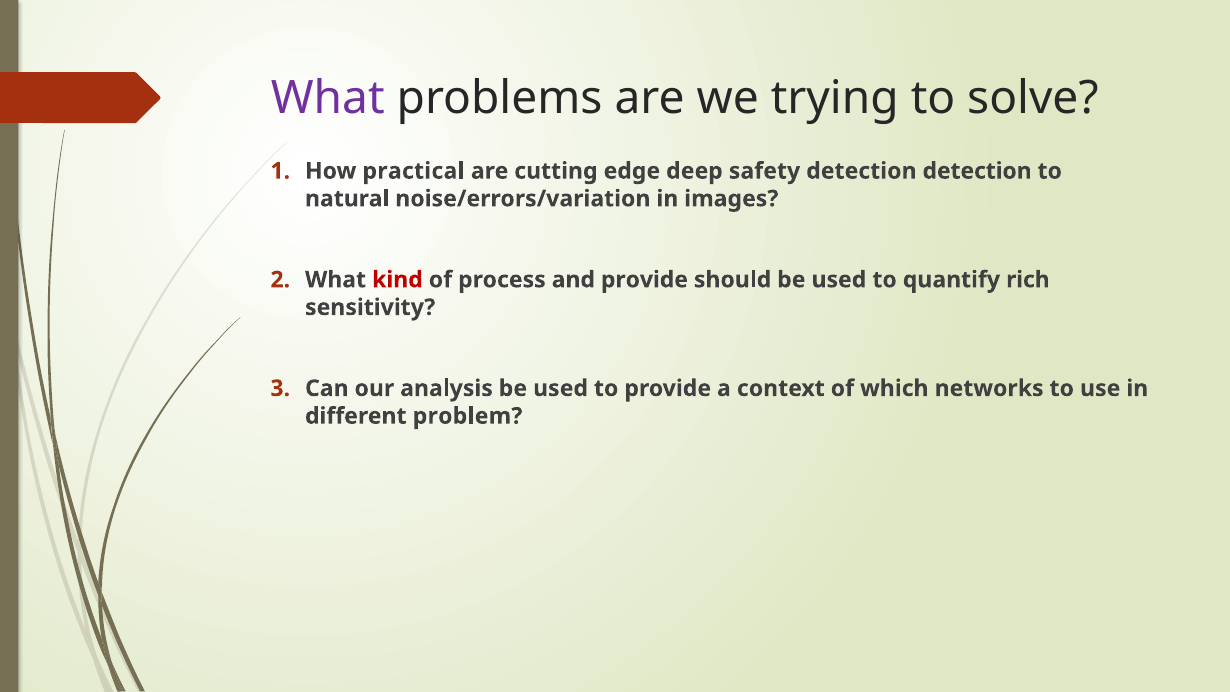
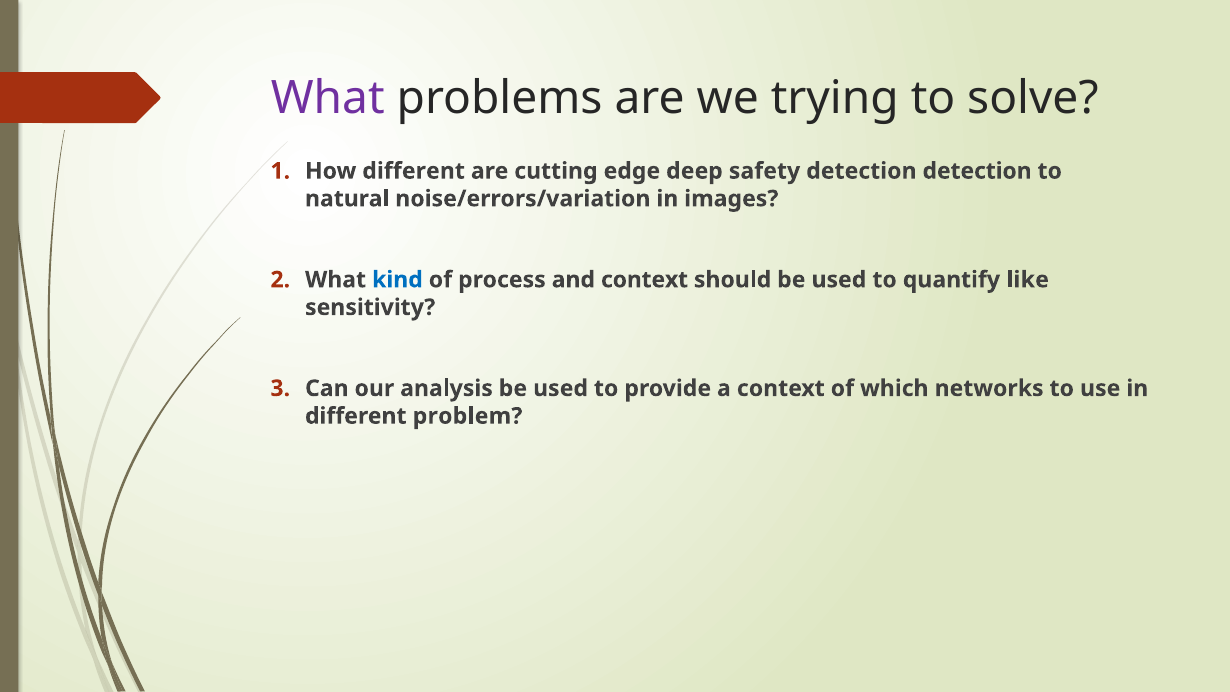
How practical: practical -> different (414, 171)
kind colour: red -> blue (397, 280)
and provide: provide -> context (644, 280)
rich: rich -> like (1028, 280)
